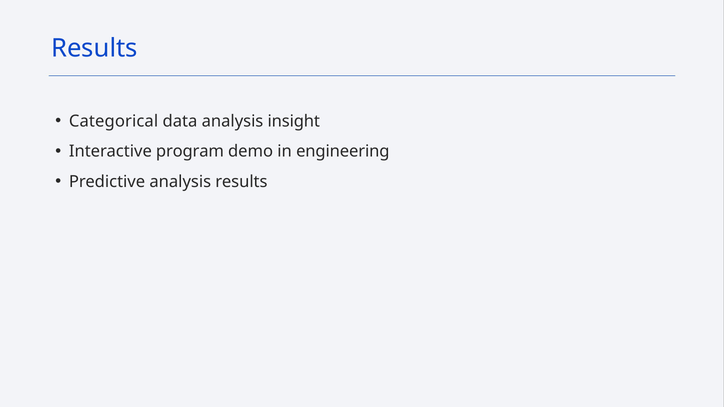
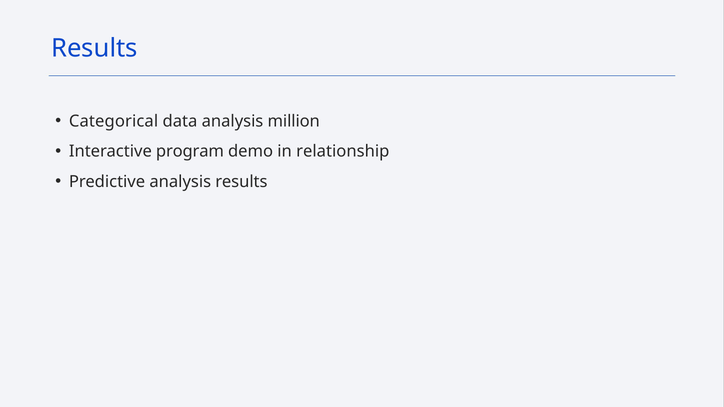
insight: insight -> million (294, 121)
engineering: engineering -> relationship (343, 152)
